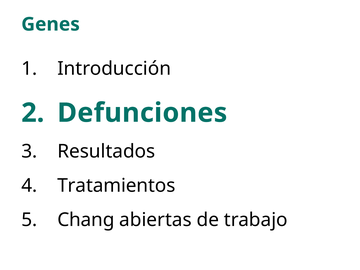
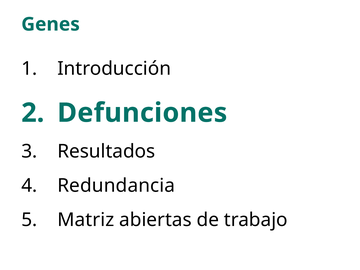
Tratamientos: Tratamientos -> Redundancia (116, 186)
Chang: Chang -> Matriz (86, 220)
